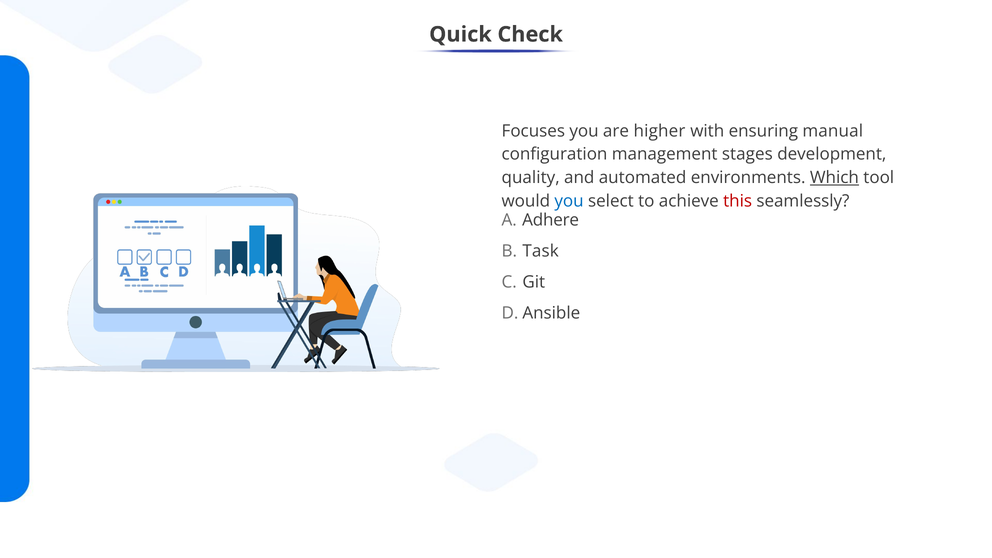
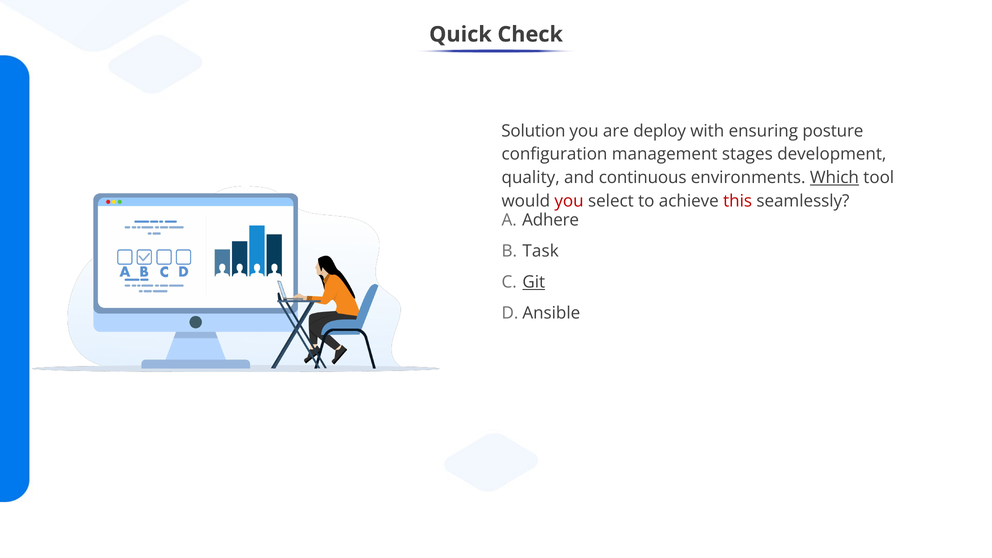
Focuses: Focuses -> Solution (533, 131)
higher: higher -> deploy (660, 131)
manual: manual -> posture (833, 131)
automated: automated -> continuous (643, 178)
you colour: blue -> red (569, 201)
Git underline: none -> present (534, 282)
